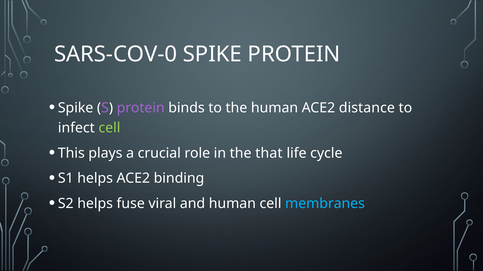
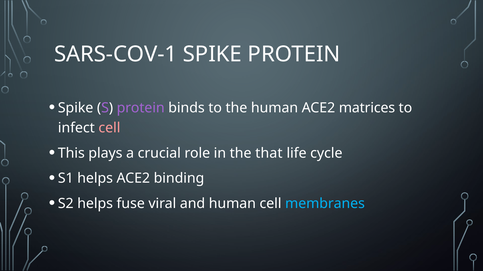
SARS-COV-0: SARS-COV-0 -> SARS-COV-1 (116, 54)
distance: distance -> matrices (367, 108)
cell colour: light green -> pink (109, 128)
